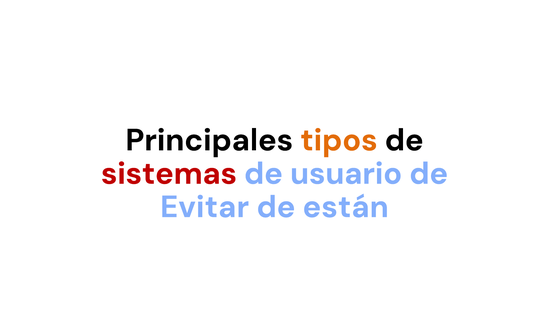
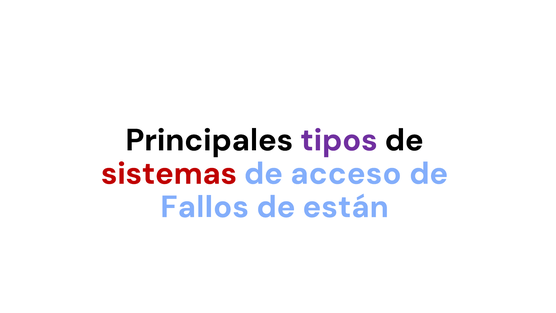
tipos colour: orange -> purple (339, 140)
usuario: usuario -> acceso (346, 173)
Evitar: Evitar -> Fallos (205, 207)
